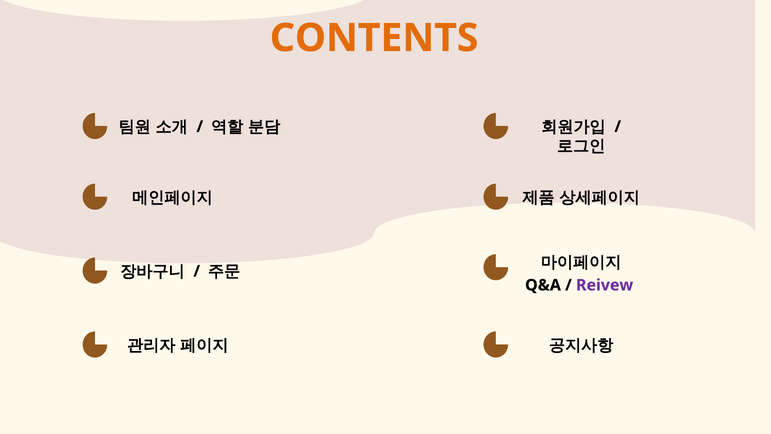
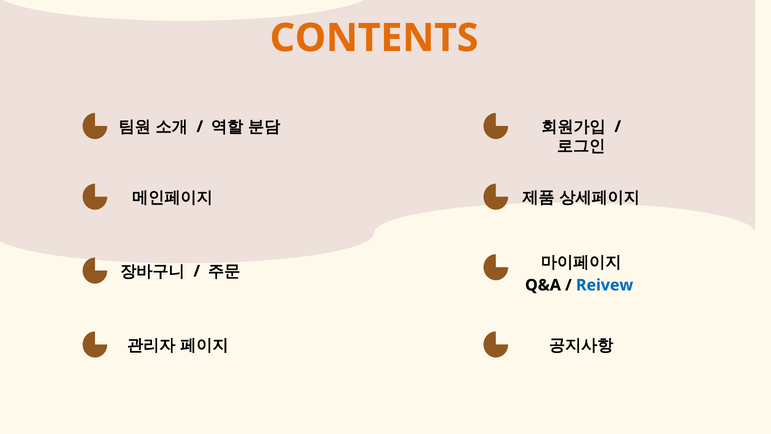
Reivew colour: purple -> blue (605, 285)
